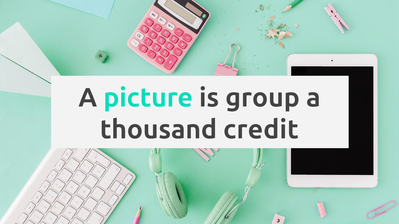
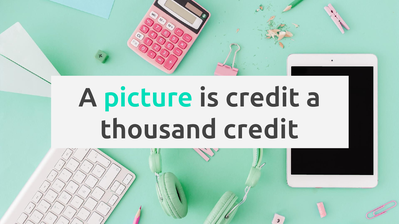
is group: group -> credit (263, 98)
